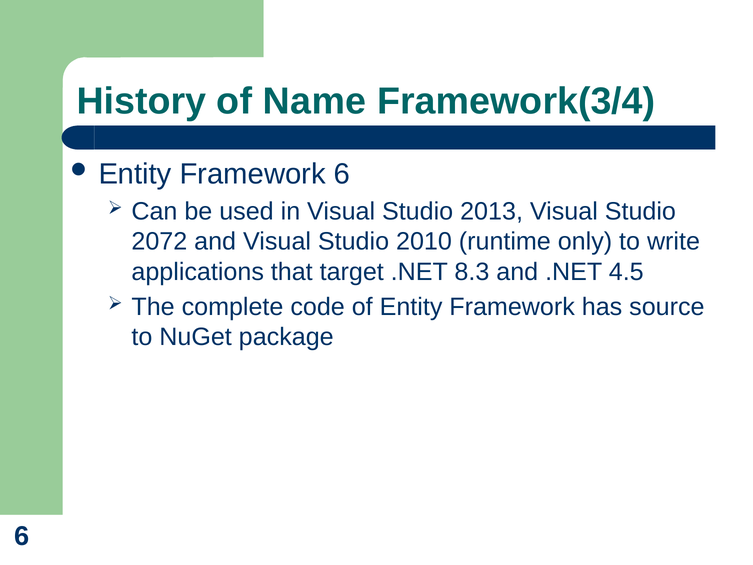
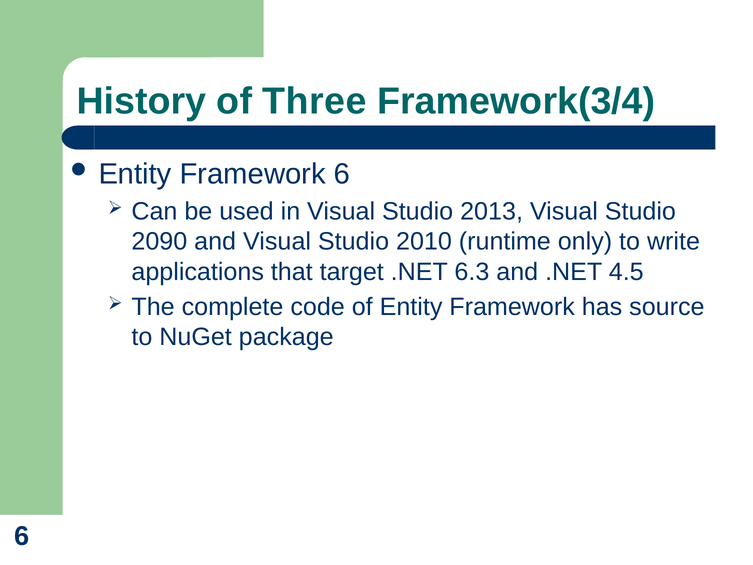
Name: Name -> Three (314, 101)
2072: 2072 -> 2090 (159, 241)
8.3: 8.3 -> 6.3 (472, 272)
